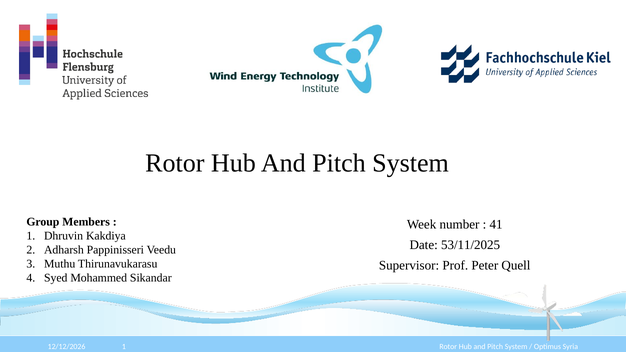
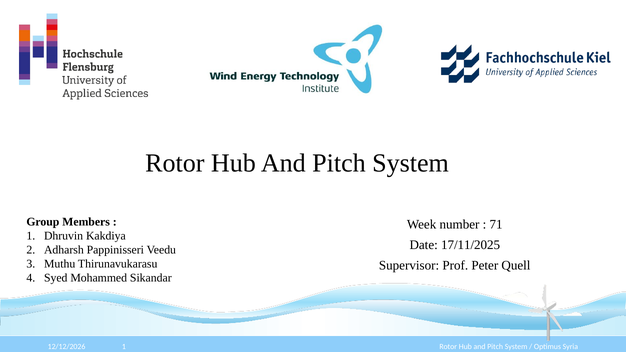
41: 41 -> 71 (496, 224)
53/11/2025: 53/11/2025 -> 17/11/2025 (471, 245)
